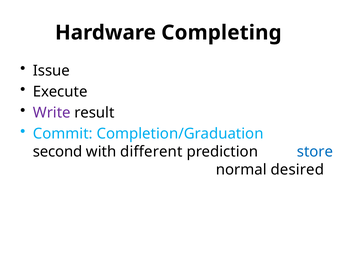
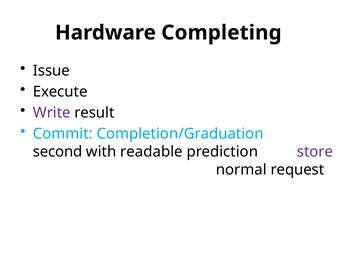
different: different -> readable (151, 152)
store colour: blue -> purple (315, 152)
desired: desired -> request (297, 170)
